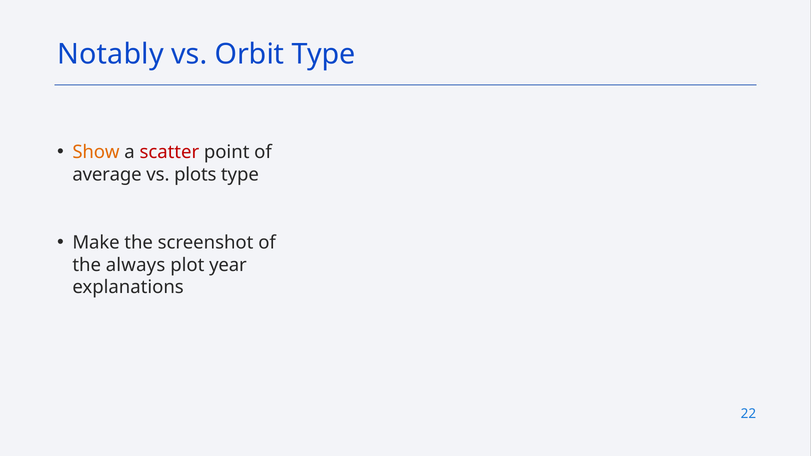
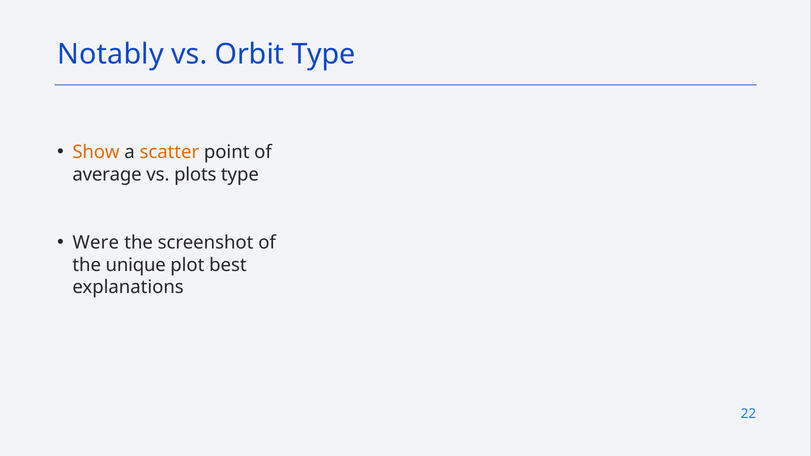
scatter colour: red -> orange (169, 152)
Make: Make -> Were (96, 243)
always: always -> unique (136, 265)
year: year -> best (228, 265)
